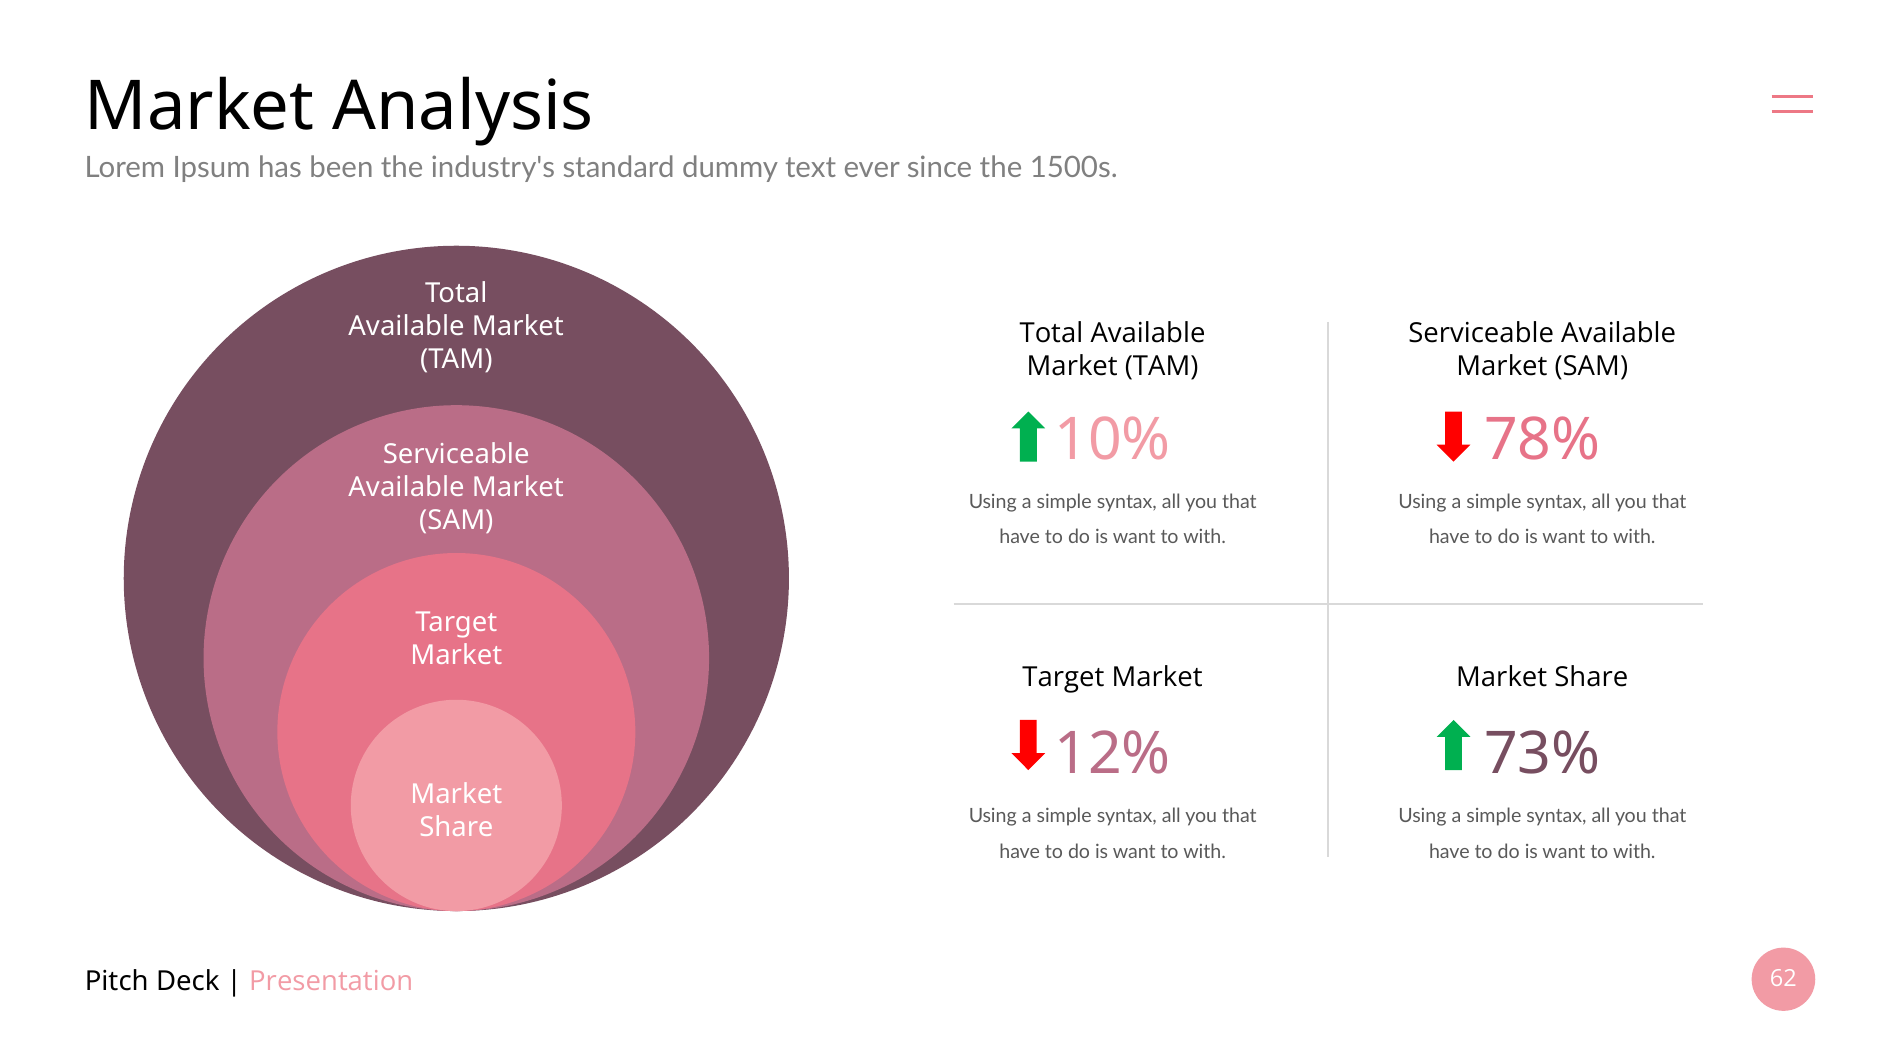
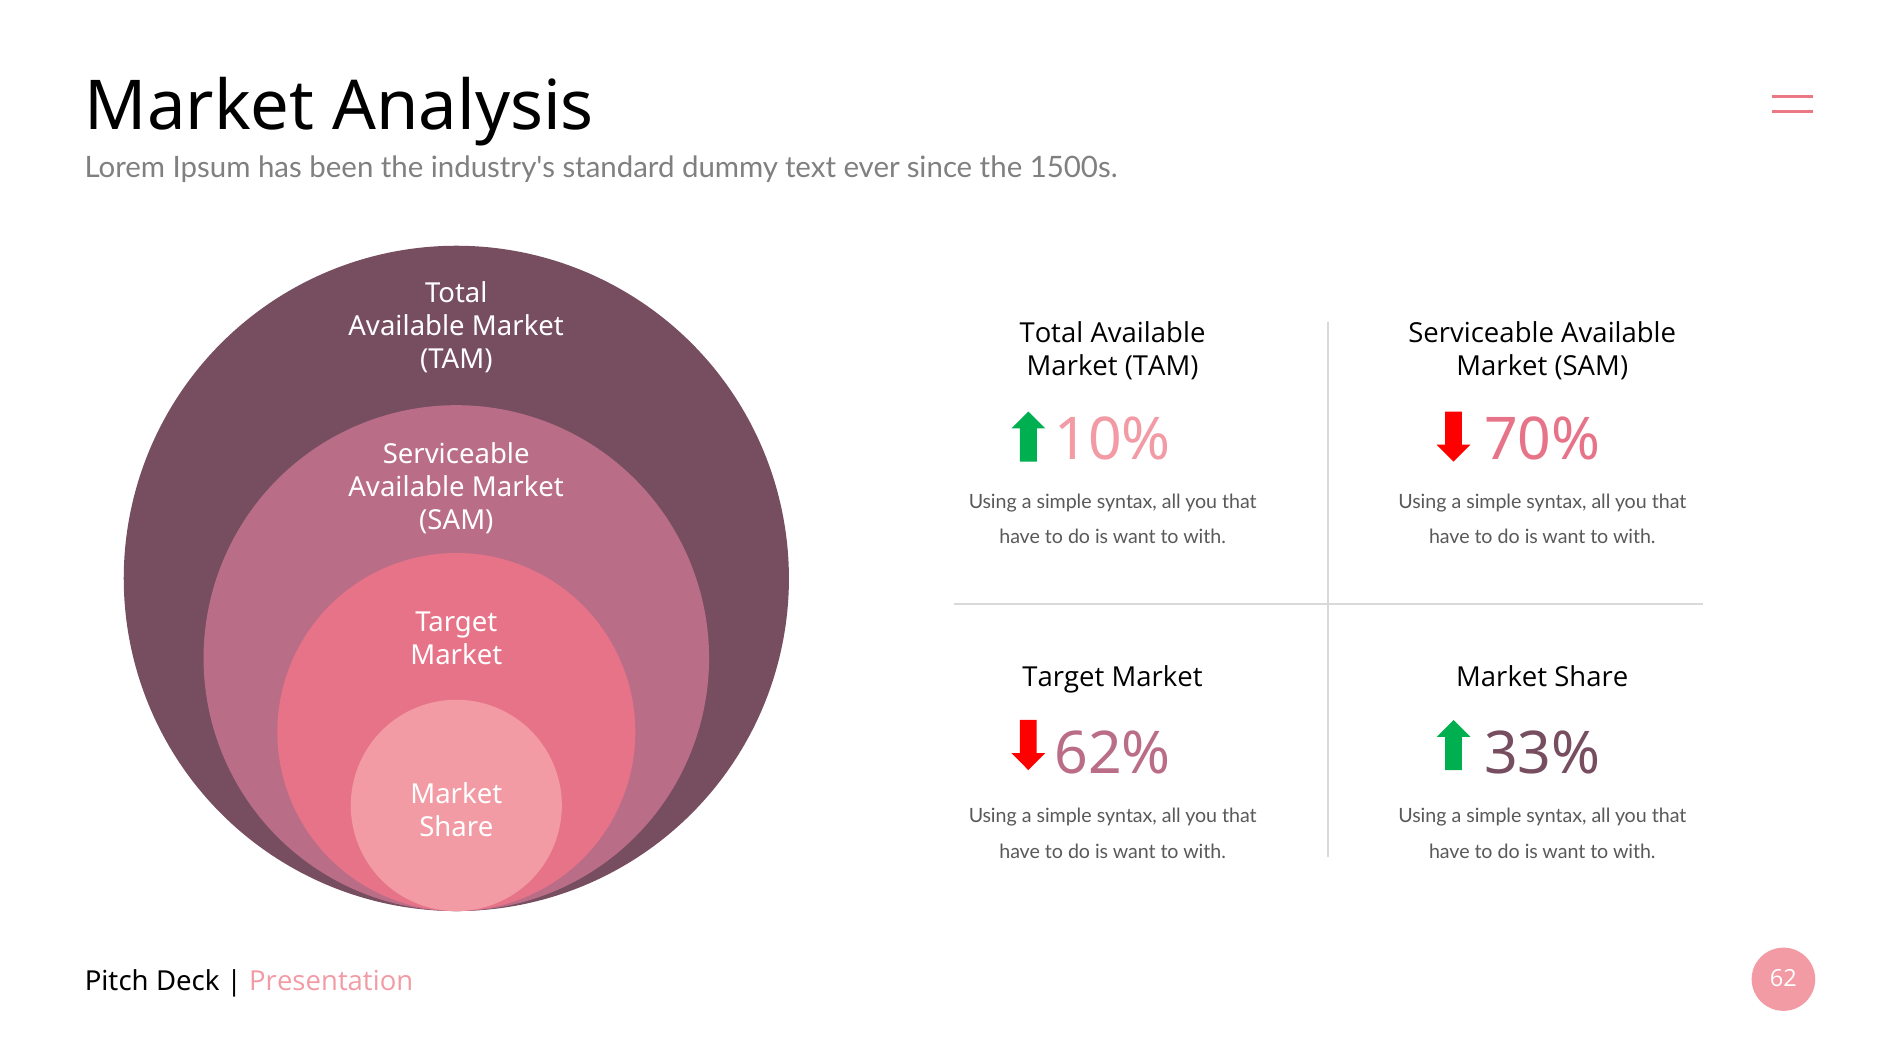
78%: 78% -> 70% (1542, 440)
12%: 12% -> 62% (1113, 754)
73%: 73% -> 33% (1542, 754)
